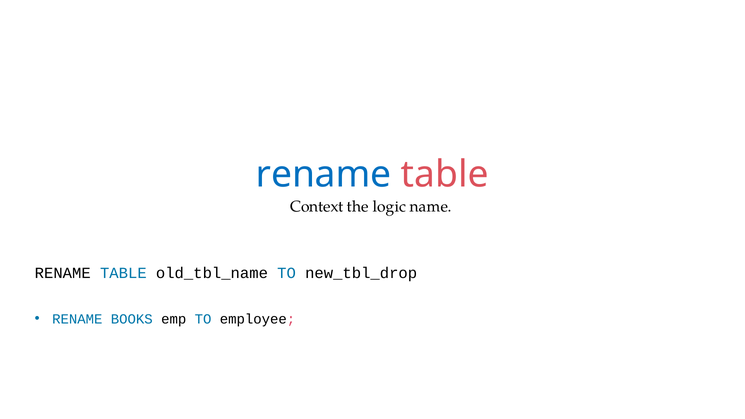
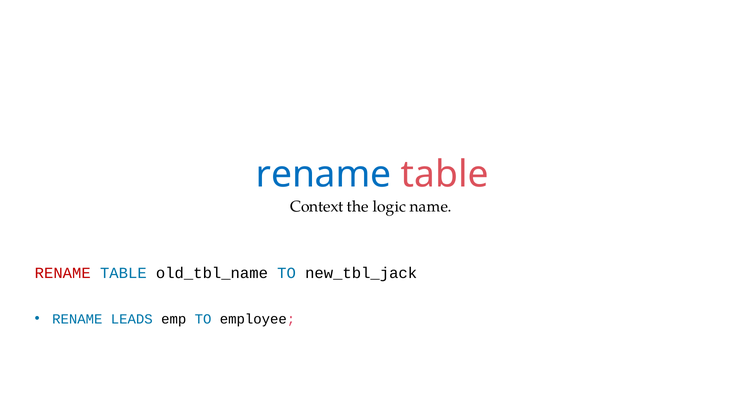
RENAME colour: black -> red (63, 273)
new_tbl_drop: new_tbl_drop -> new_tbl_jack (361, 273)
BOOKS: BOOKS -> LEADS (132, 319)
